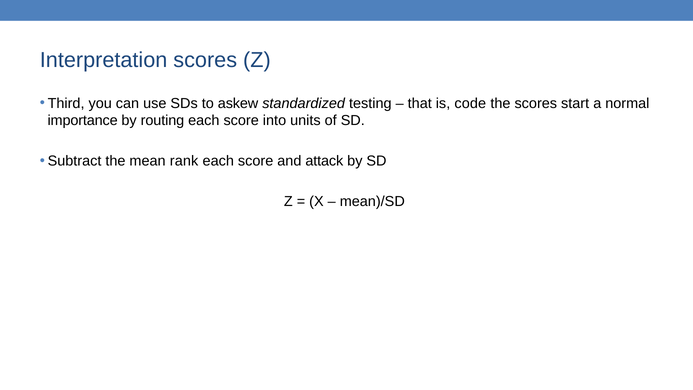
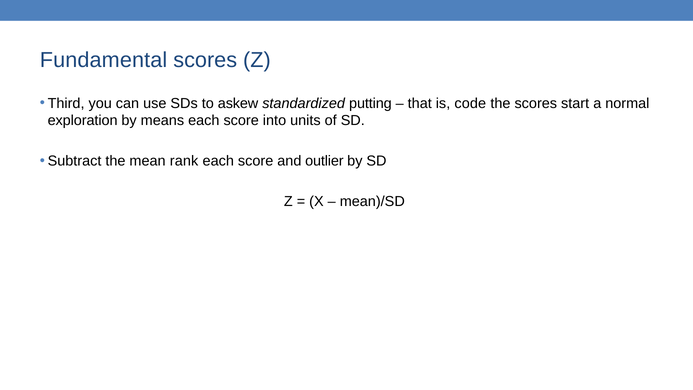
Interpretation: Interpretation -> Fundamental (104, 60)
testing: testing -> putting (370, 103)
importance: importance -> exploration (83, 121)
routing: routing -> means (162, 121)
attack: attack -> outlier (324, 161)
